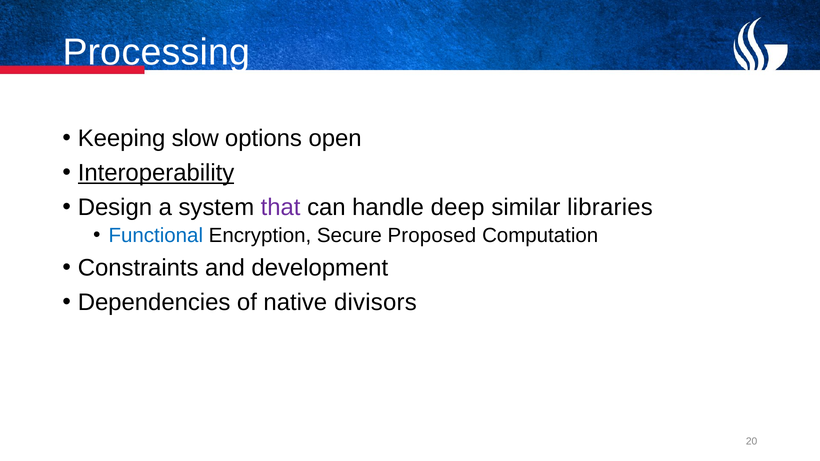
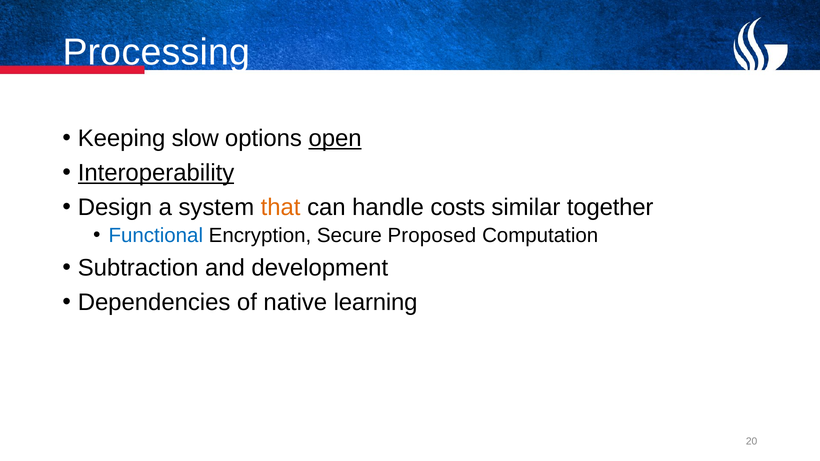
open underline: none -> present (335, 139)
that colour: purple -> orange (281, 207)
deep: deep -> costs (458, 207)
libraries: libraries -> together (610, 207)
Constraints: Constraints -> Subtraction (138, 268)
divisors: divisors -> learning (376, 303)
